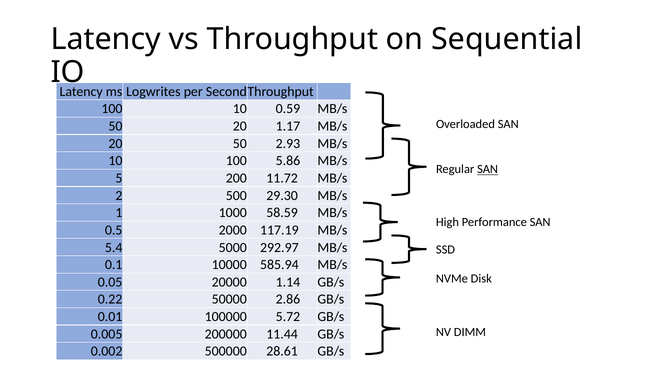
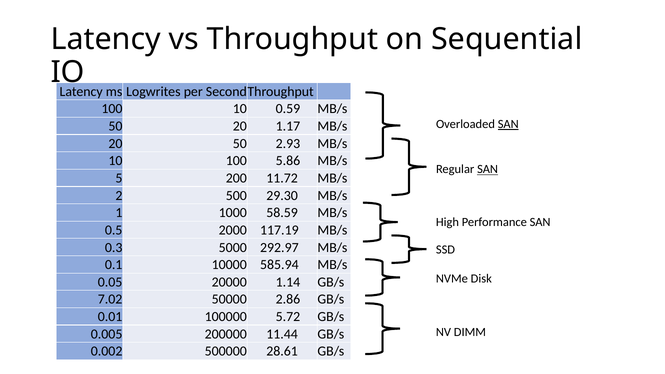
SAN underline: none -> present (508, 124)
5.4: 5.4 -> 0.3 (114, 247)
0.22: 0.22 -> 7.02 (110, 299)
